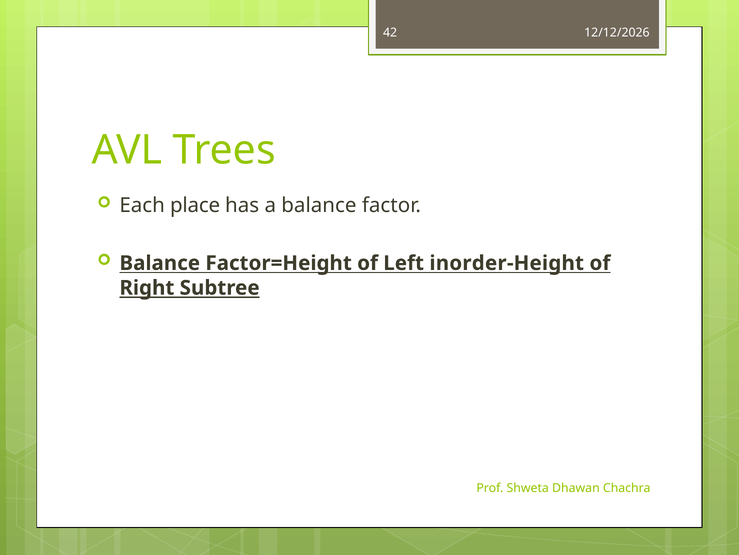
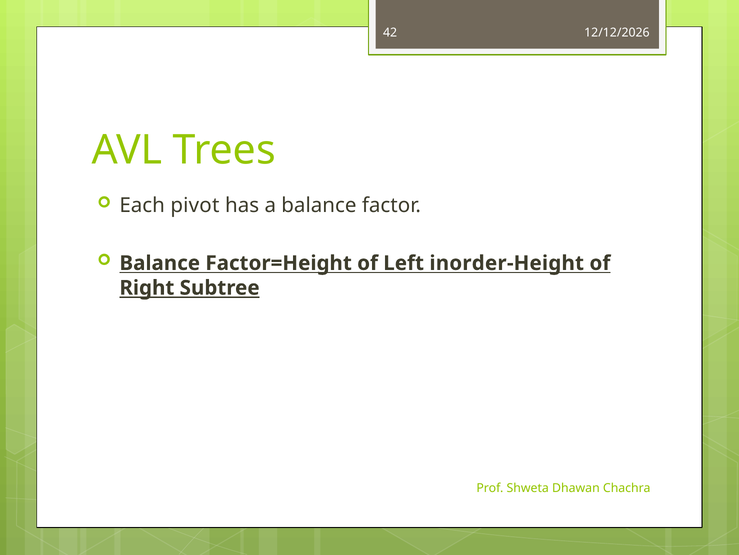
place: place -> pivot (195, 205)
